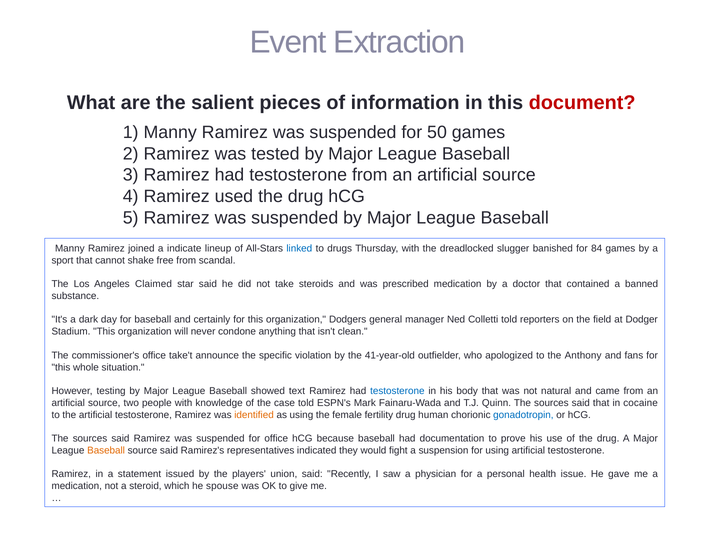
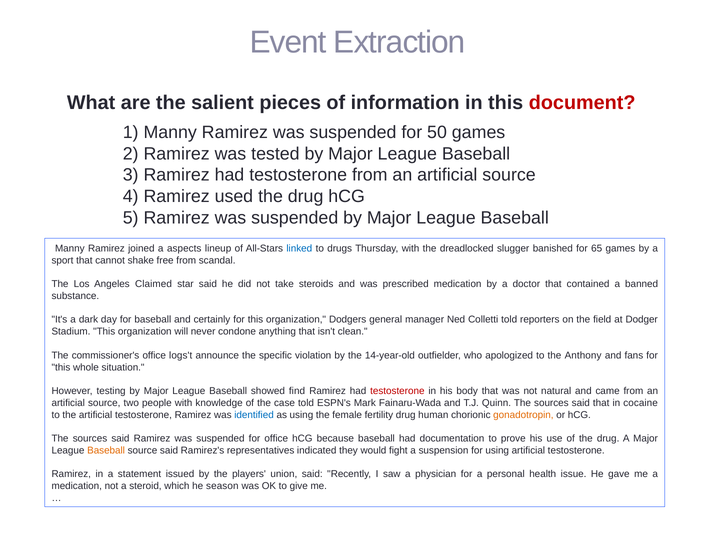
indicate: indicate -> aspects (184, 248)
84: 84 -> 65 (597, 248)
take't: take't -> logs't (181, 355)
41-year-old: 41-year-old -> 14-year-old (390, 355)
text: text -> find (297, 391)
testosterone colour: blue -> red (397, 391)
identified colour: orange -> blue (254, 415)
gonadotropin colour: blue -> orange (523, 415)
spouse: spouse -> season (222, 486)
